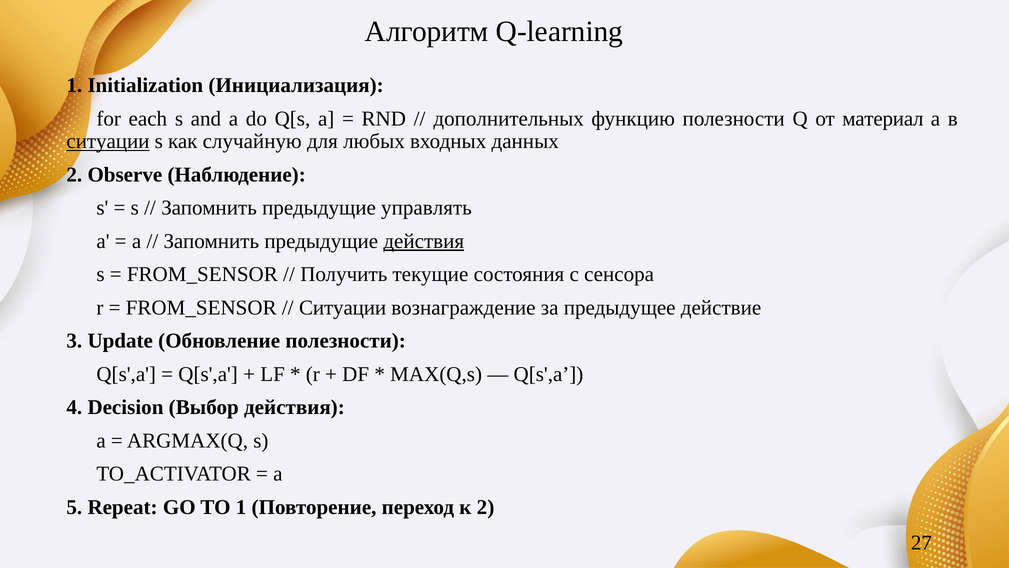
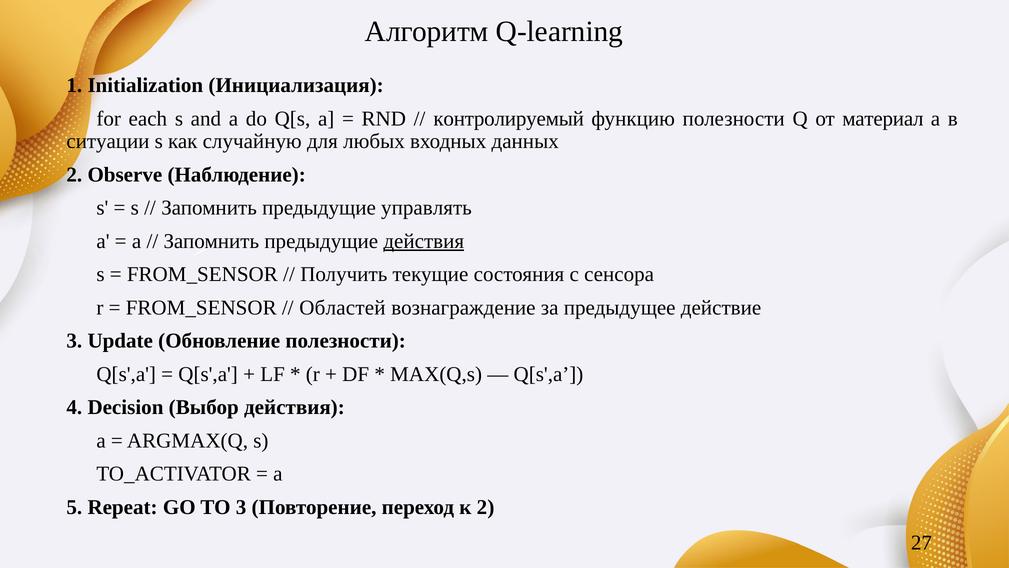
дополнительных: дополнительных -> контролируемый (509, 119)
ситуации underline: present -> none (108, 141)
Ситуации: Ситуации -> Областей (342, 307)
TO 1: 1 -> 3 (241, 507)
